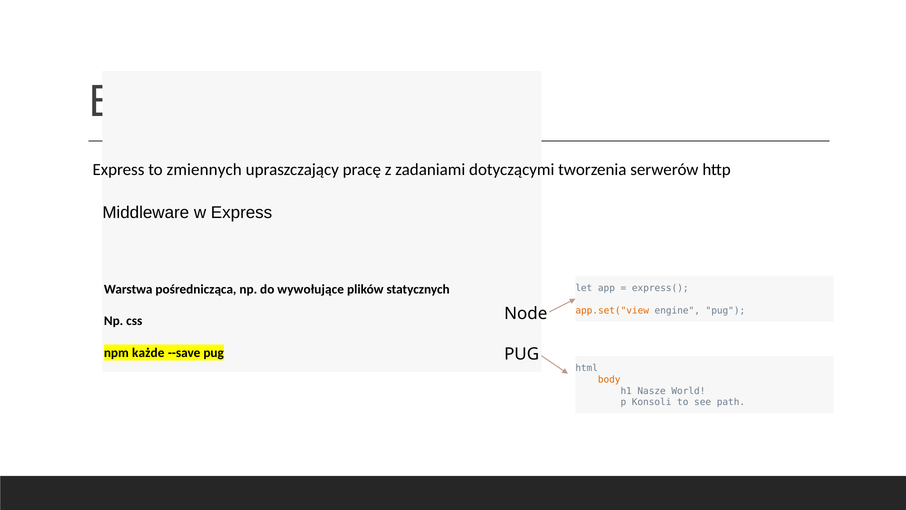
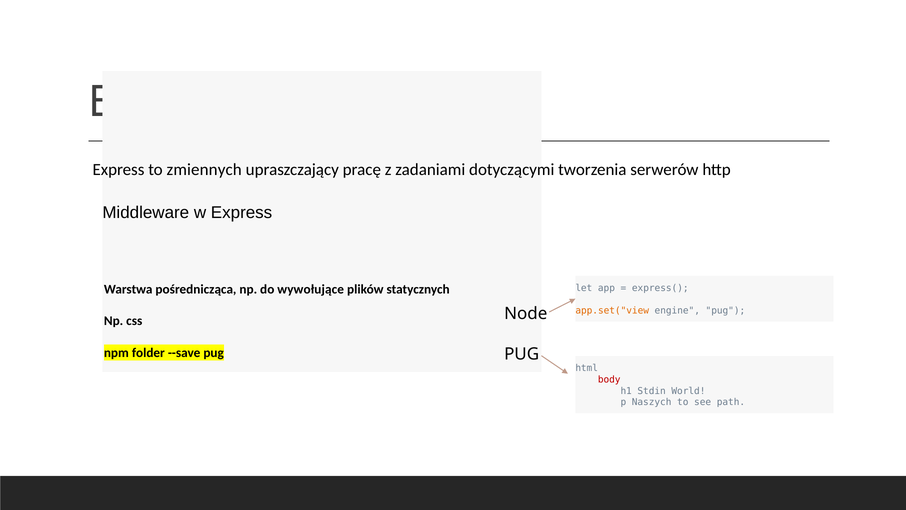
każde: każde -> folder (148, 352)
body colour: orange -> red (609, 379)
Nasze: Nasze -> Stdin (652, 391)
Konsoli: Konsoli -> Naszych (652, 402)
